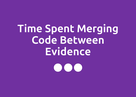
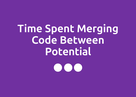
Evidence: Evidence -> Potential (68, 52)
